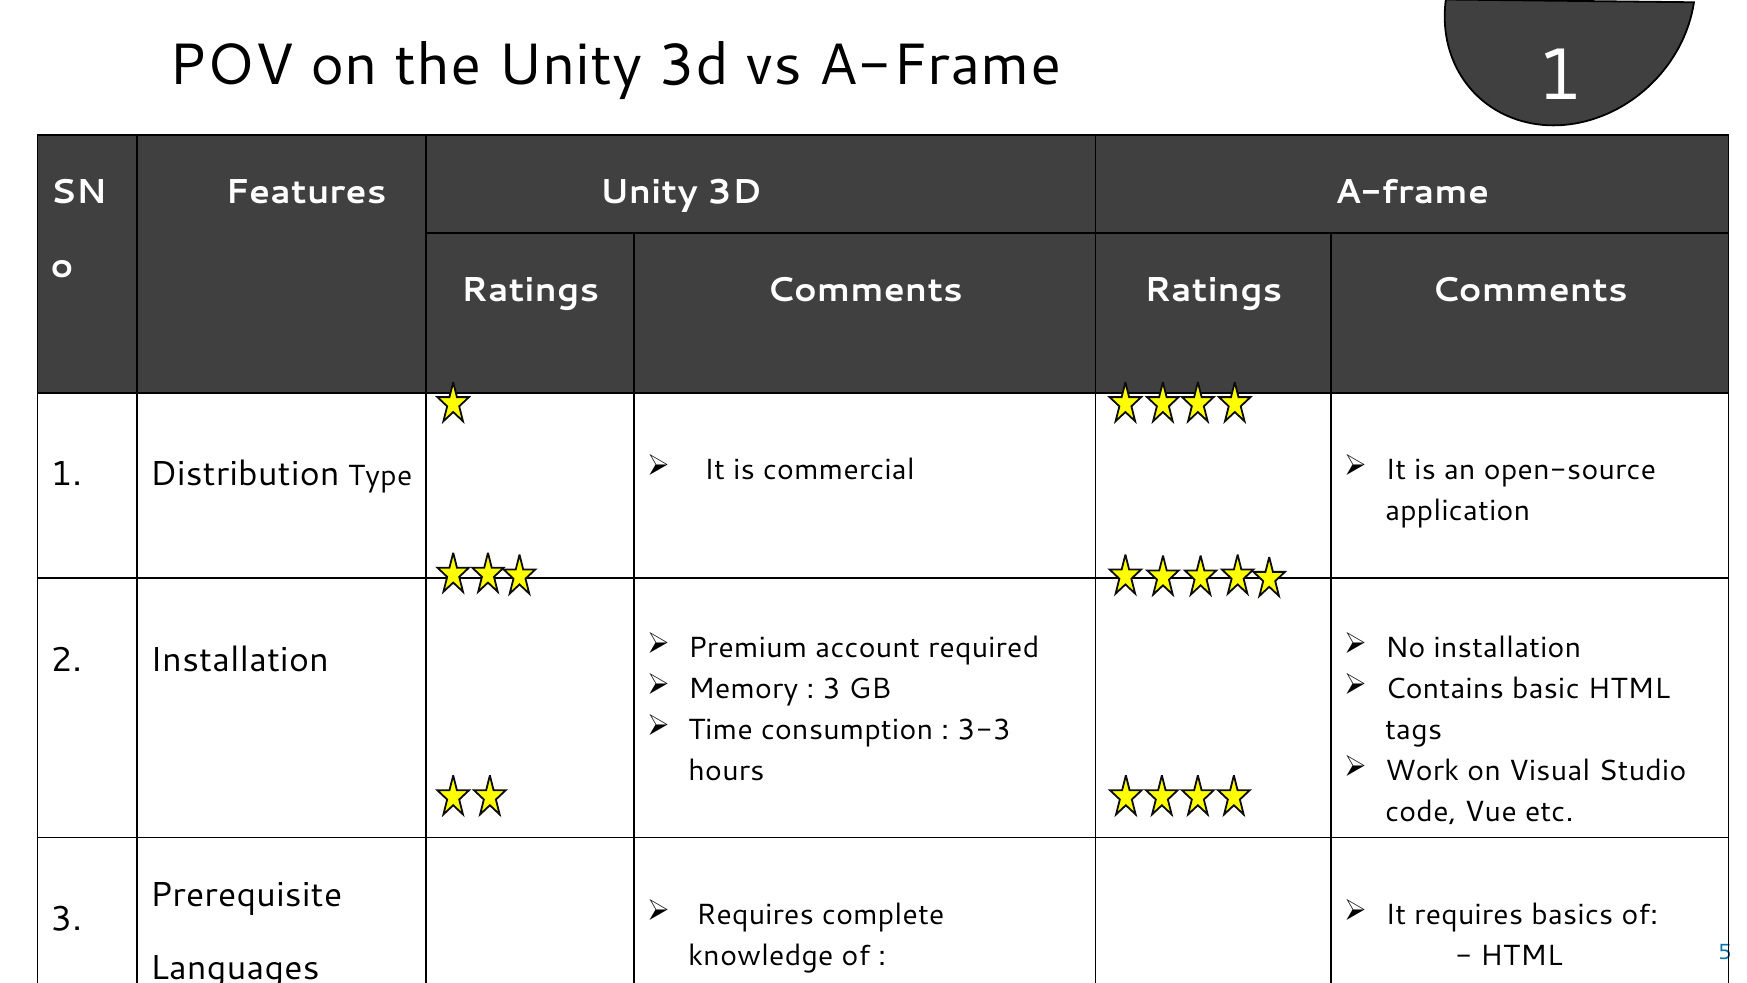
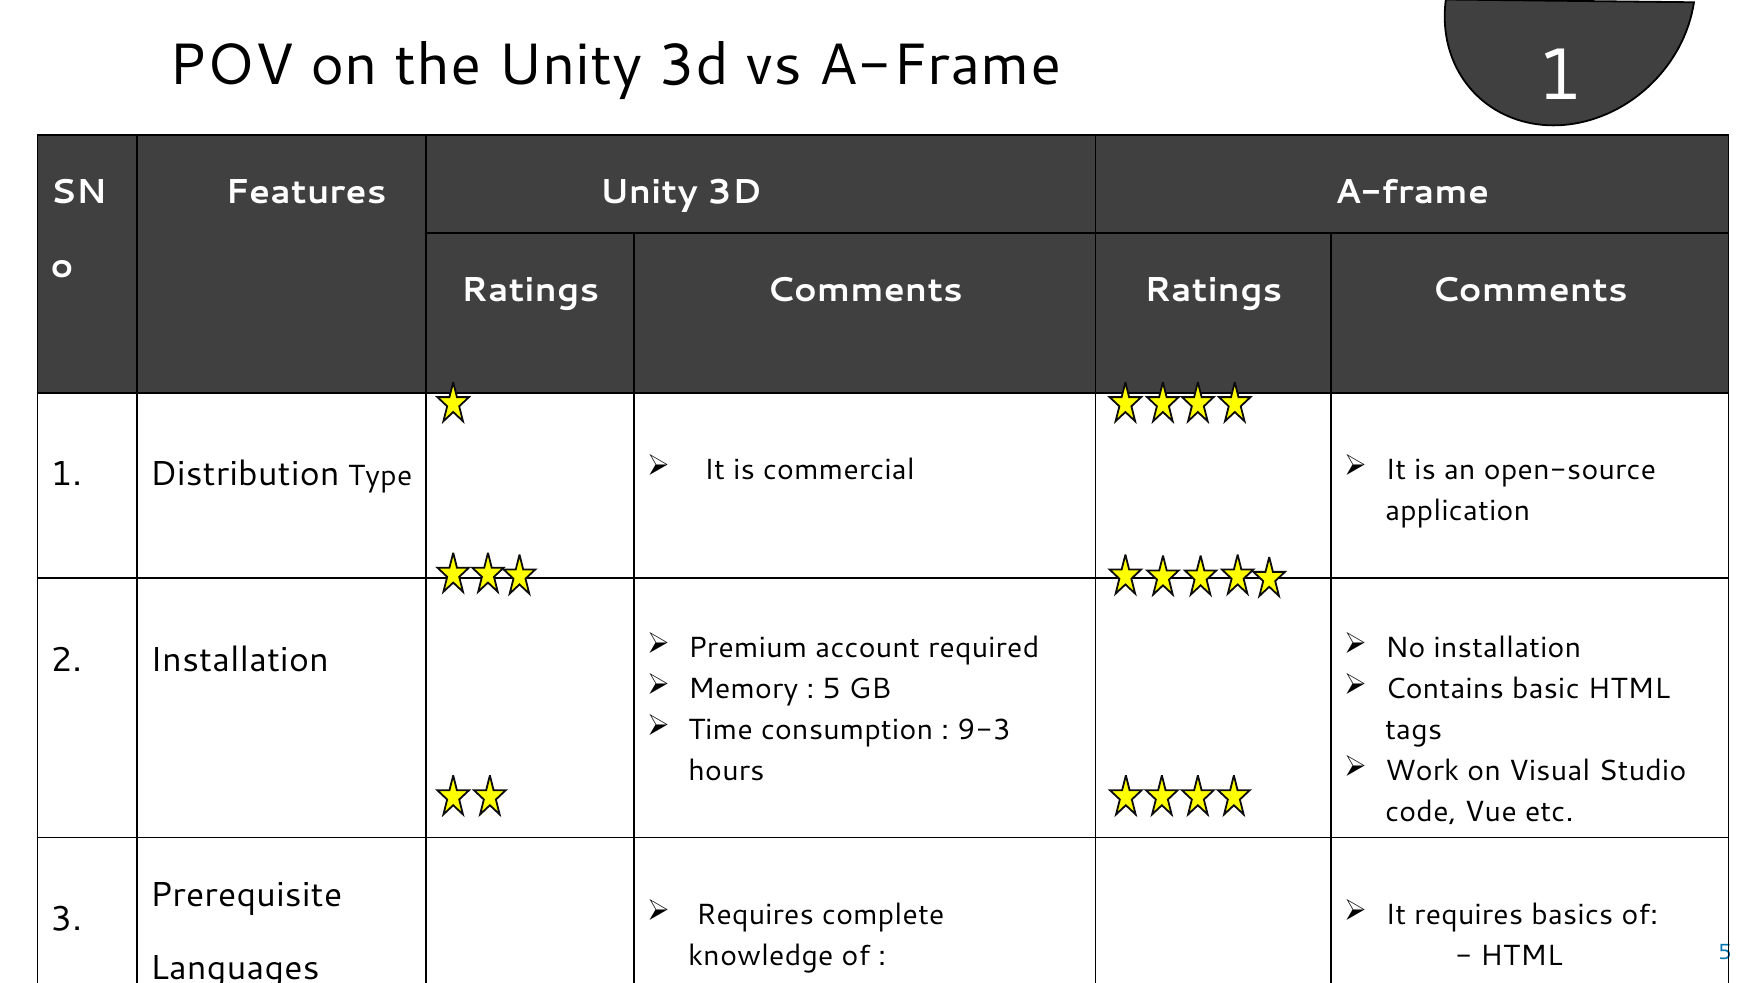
3: 3 -> 5 (832, 689)
3-3: 3-3 -> 9-3 (984, 730)
